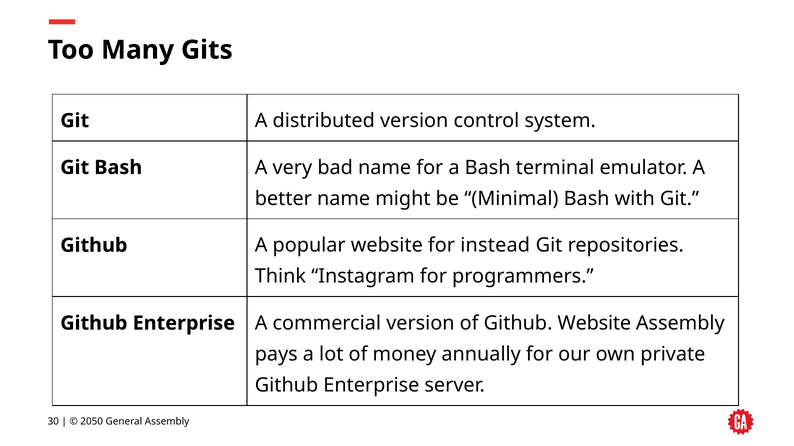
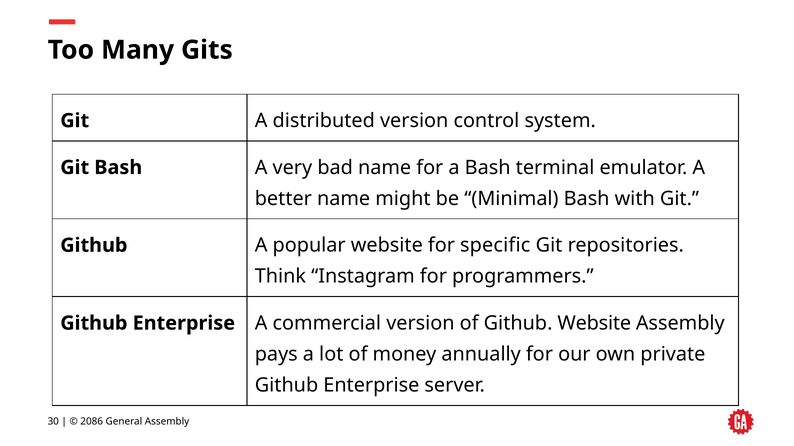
instead: instead -> specific (495, 246)
2050: 2050 -> 2086 (92, 422)
